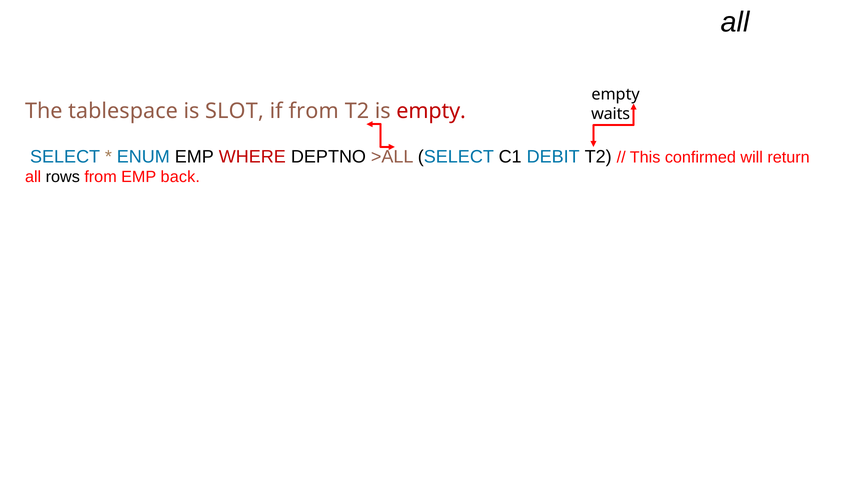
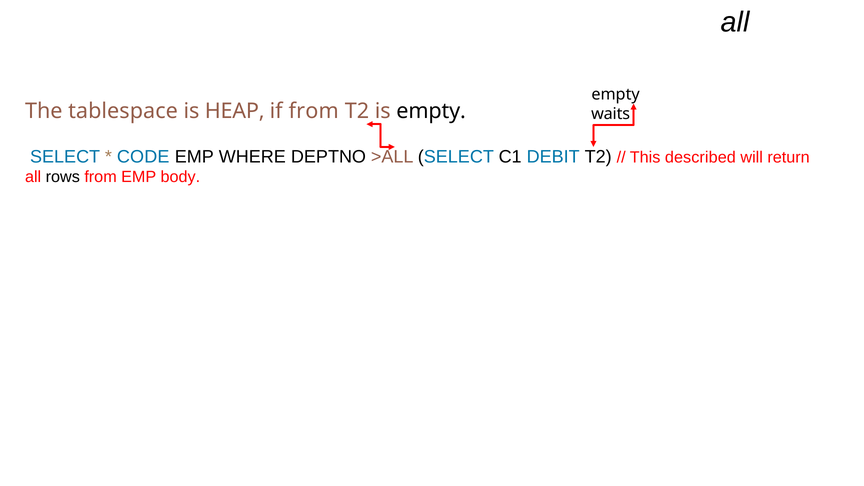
SLOT: SLOT -> HEAP (235, 111)
empty colour: red -> black (431, 111)
ENUM: ENUM -> CODE (143, 157)
WHERE colour: red -> black (252, 157)
confirmed: confirmed -> described (700, 157)
back: back -> body (180, 177)
